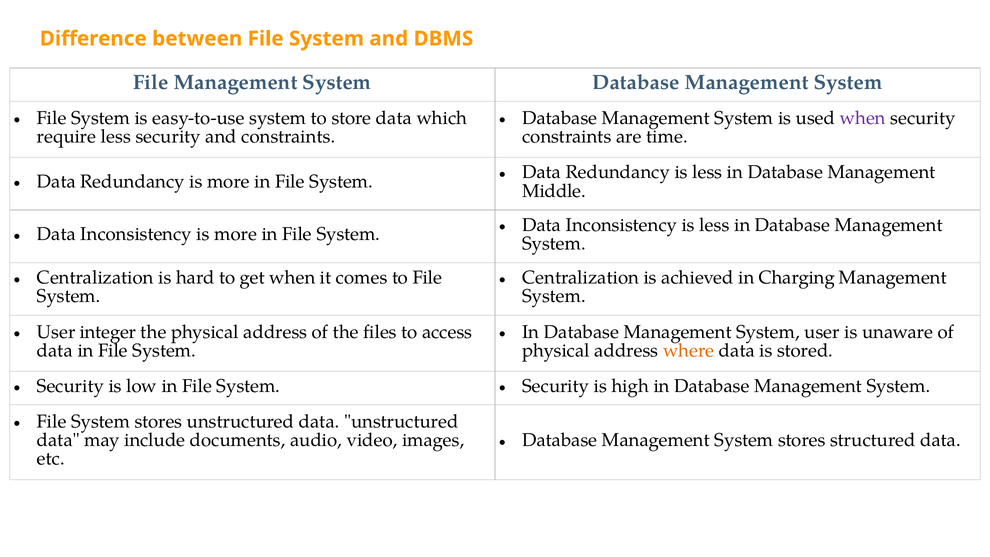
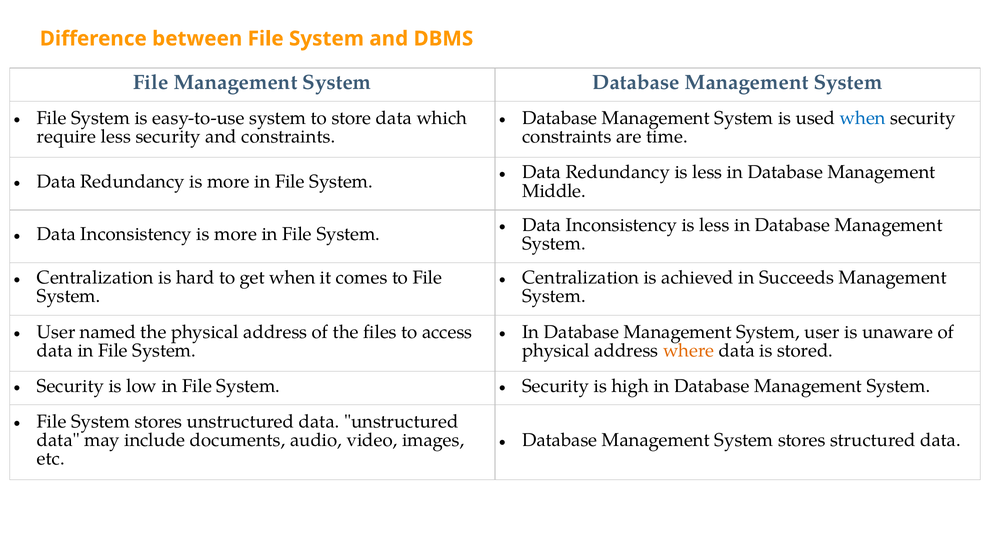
when colour: purple -> blue (863, 118)
Charging: Charging -> Succeeds (797, 278)
integer: integer -> named (108, 332)
